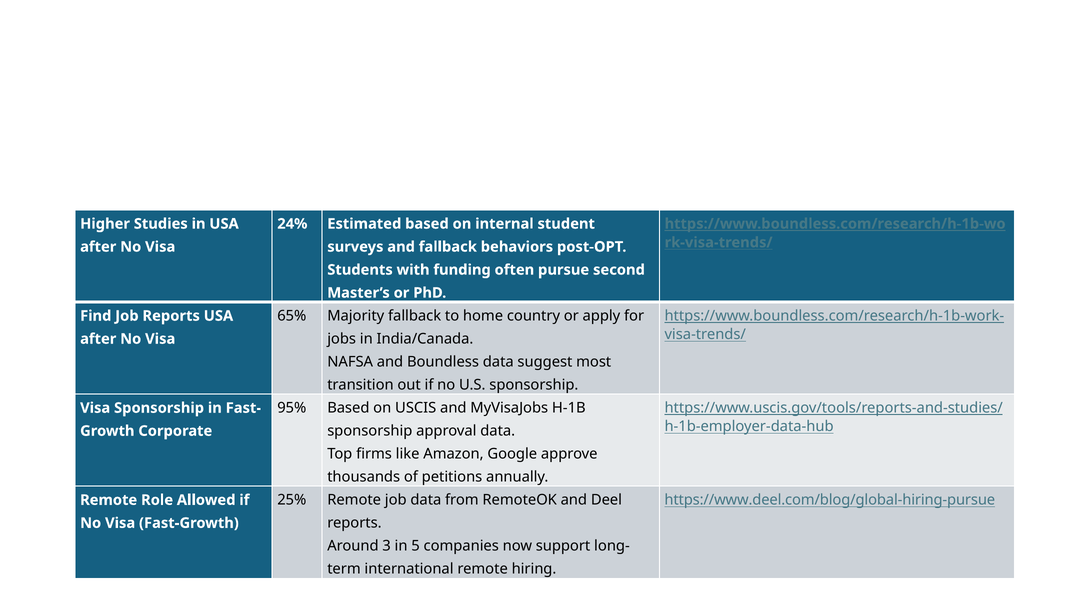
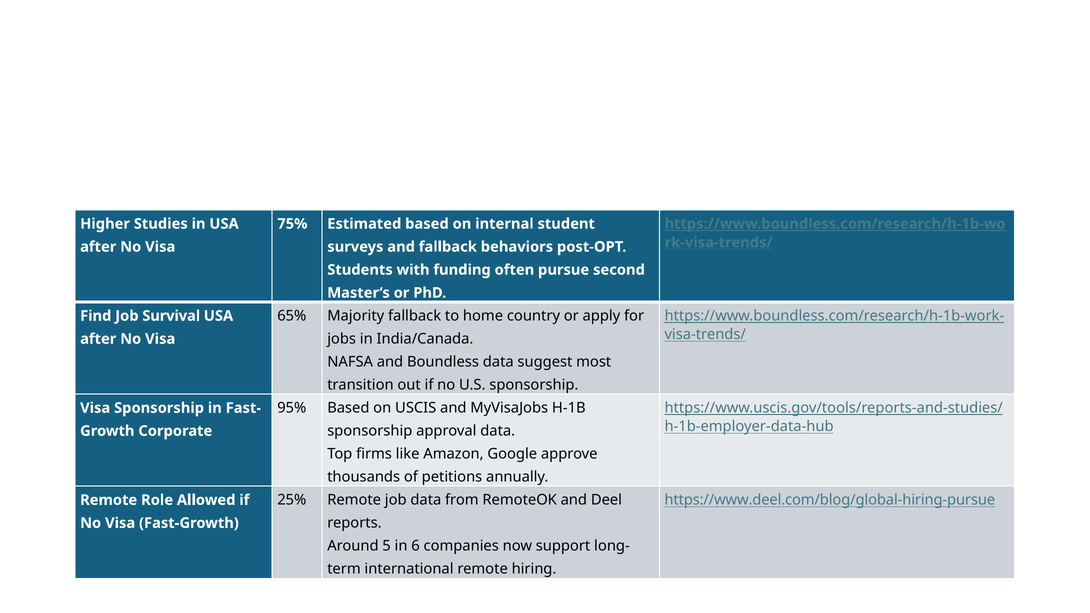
24%: 24% -> 75% (292, 224)
Job Reports: Reports -> Survival (171, 316)
3: 3 -> 5 (387, 546)
5: 5 -> 6 (416, 546)
